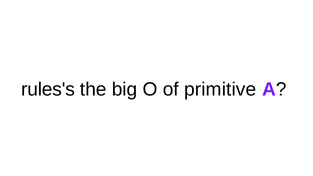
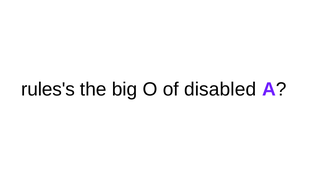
primitive: primitive -> disabled (220, 89)
